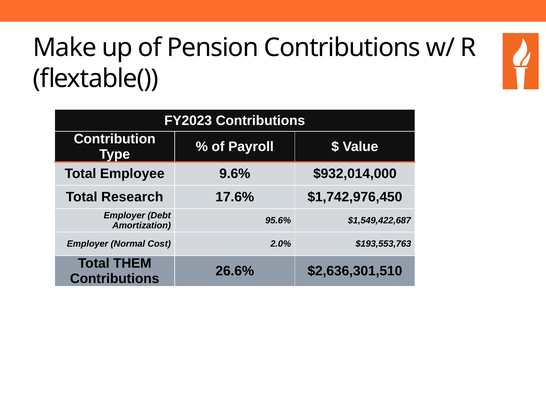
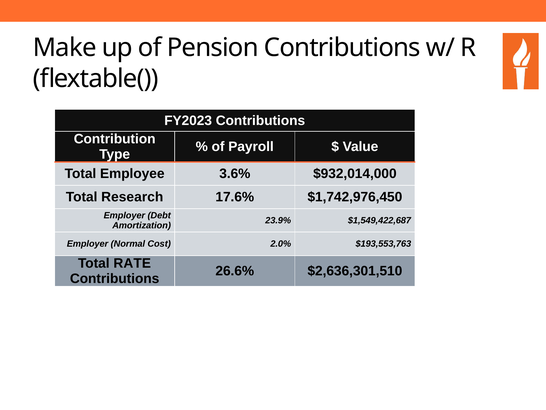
9.6%: 9.6% -> 3.6% (235, 174)
95.6%: 95.6% -> 23.9% (278, 220)
THEM: THEM -> RATE (132, 263)
